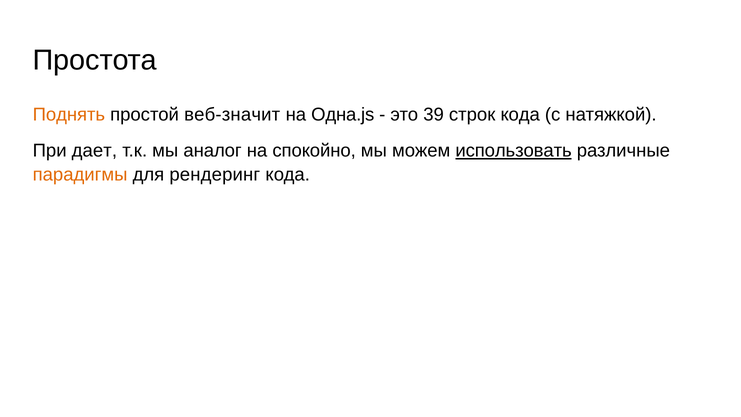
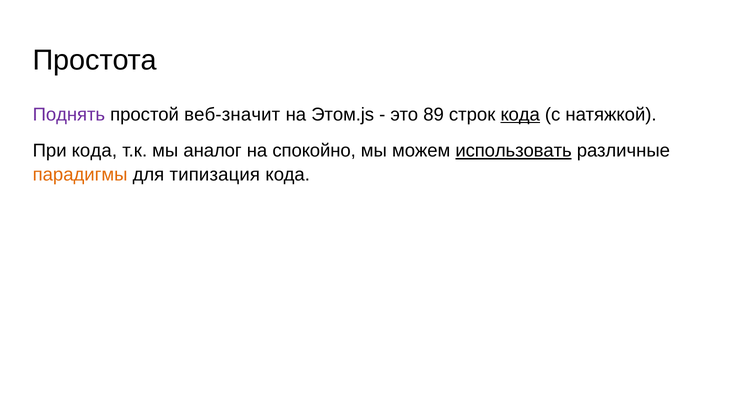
Поднять colour: orange -> purple (69, 115)
Одна.js: Одна.js -> Этом.js (343, 115)
39: 39 -> 89 (434, 115)
кода underline: none -> present (520, 115)
При дает: дает -> кода (94, 151)
рендеринг: рендеринг -> типизация (215, 175)
